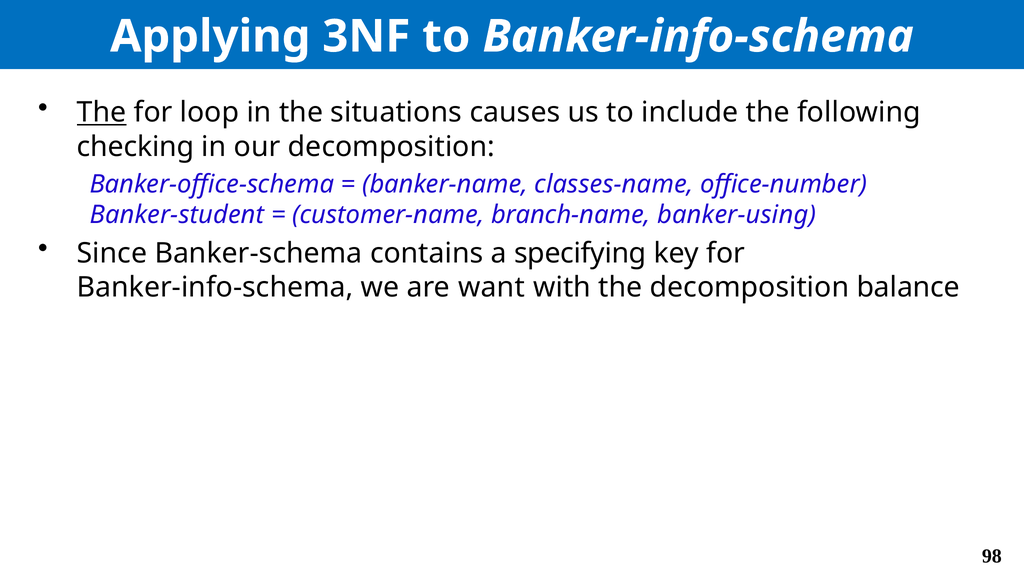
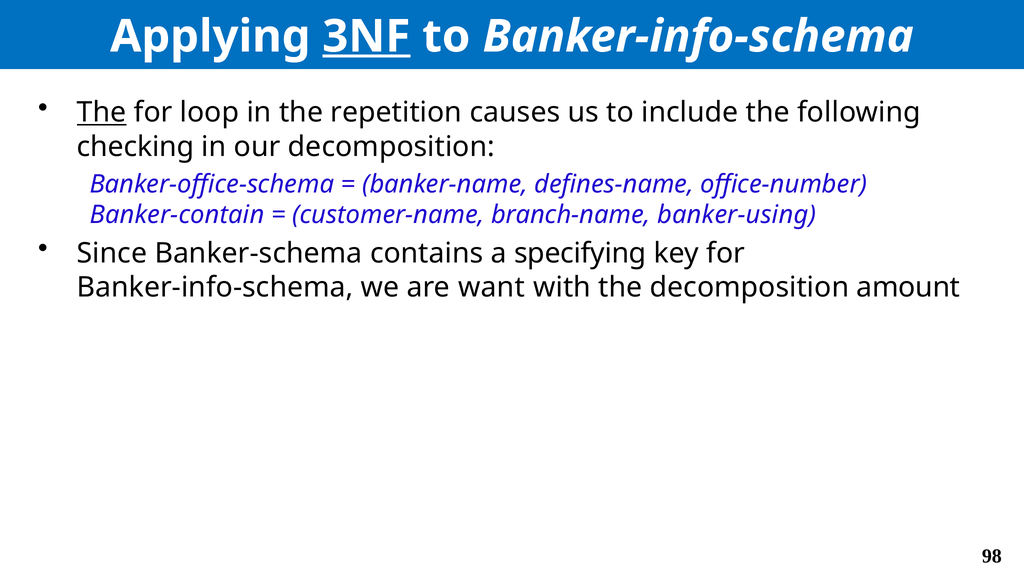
3NF underline: none -> present (366, 37)
situations: situations -> repetition (396, 113)
classes-name: classes-name -> defines-name (614, 184)
Banker-student: Banker-student -> Banker-contain (177, 215)
balance: balance -> amount (908, 287)
